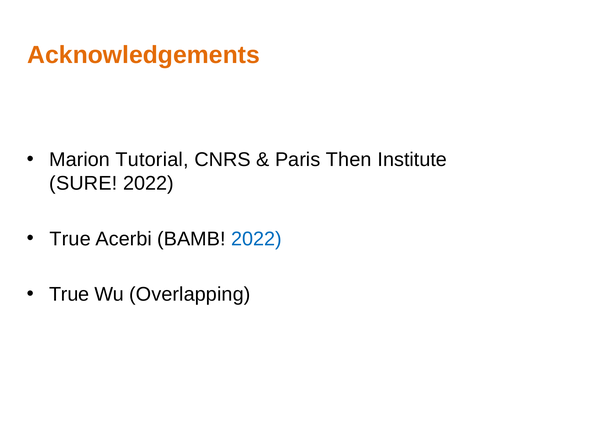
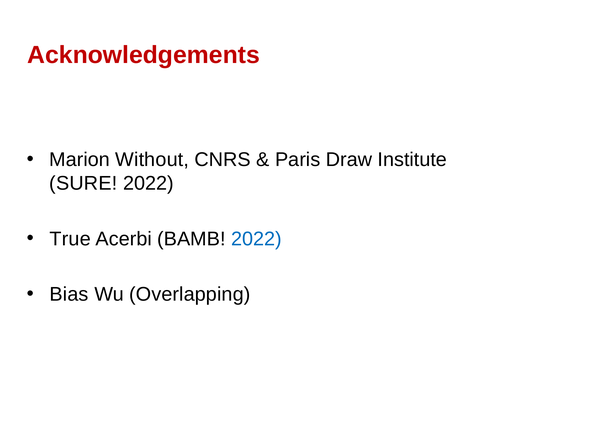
Acknowledgements colour: orange -> red (144, 55)
Tutorial: Tutorial -> Without (152, 160)
Then: Then -> Draw (349, 160)
True: True -> Bias (69, 295)
